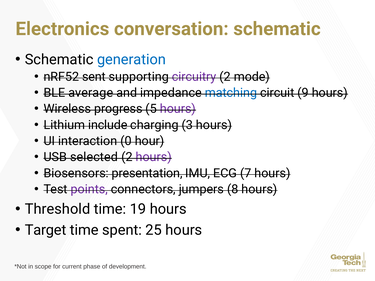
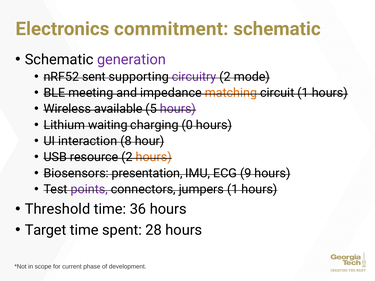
conversation: conversation -> commitment (171, 29)
generation colour: blue -> purple (131, 60)
average: average -> meeting (91, 93)
matching colour: blue -> orange (231, 93)
circuit 9: 9 -> 1 (303, 93)
progress: progress -> available (118, 109)
include: include -> waiting (108, 125)
3: 3 -> 0 (187, 125)
0: 0 -> 8 (126, 141)
selected: selected -> resource (94, 157)
hours colour: purple -> orange (154, 157)
7: 7 -> 9 (246, 173)
jumpers 8: 8 -> 1 (233, 189)
19: 19 -> 36 (138, 209)
25: 25 -> 28 (154, 230)
